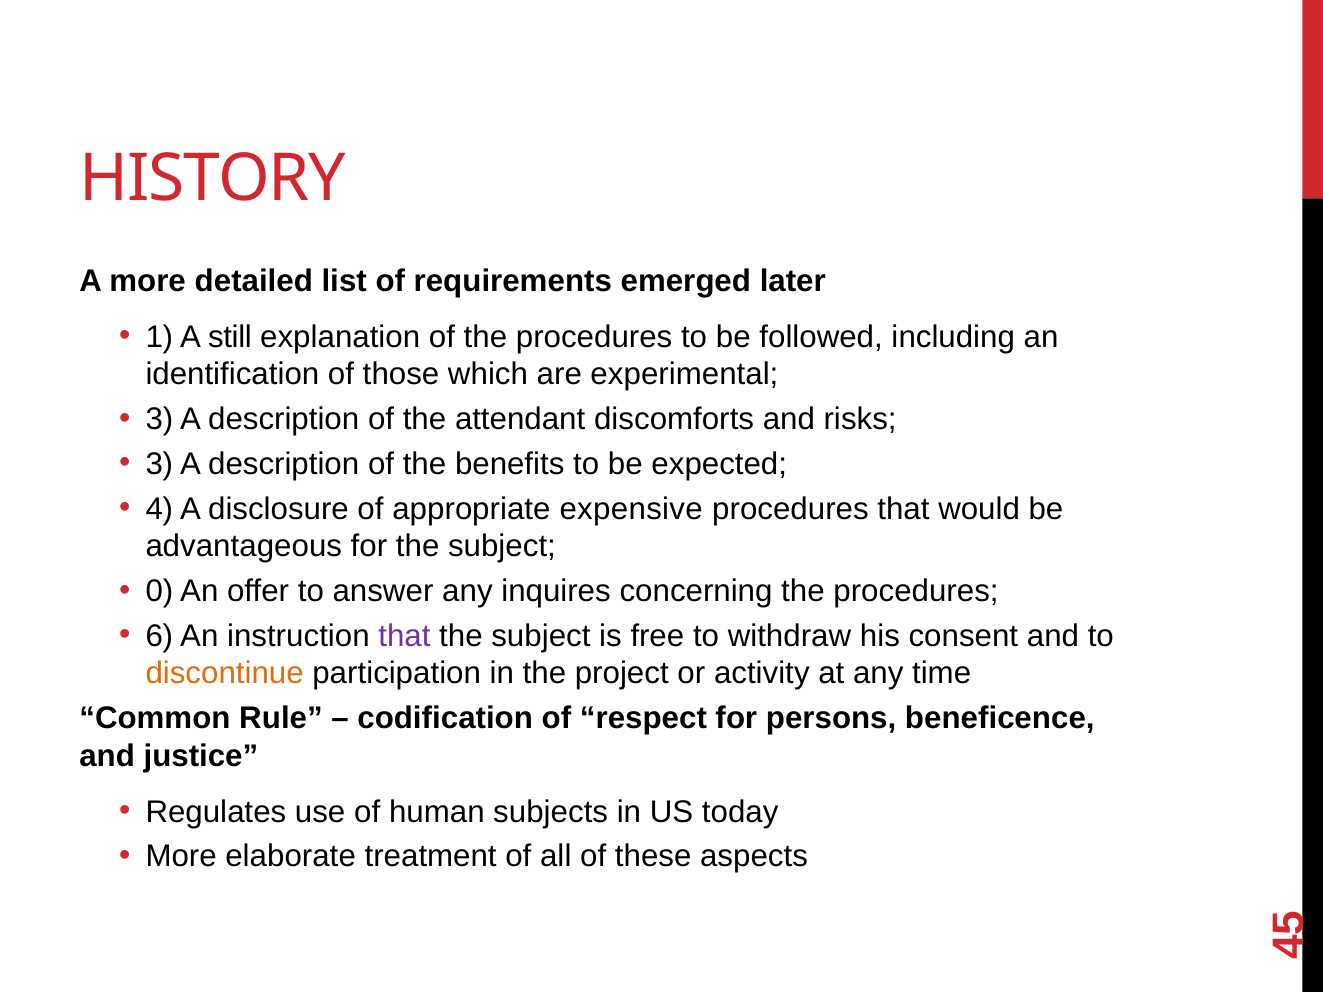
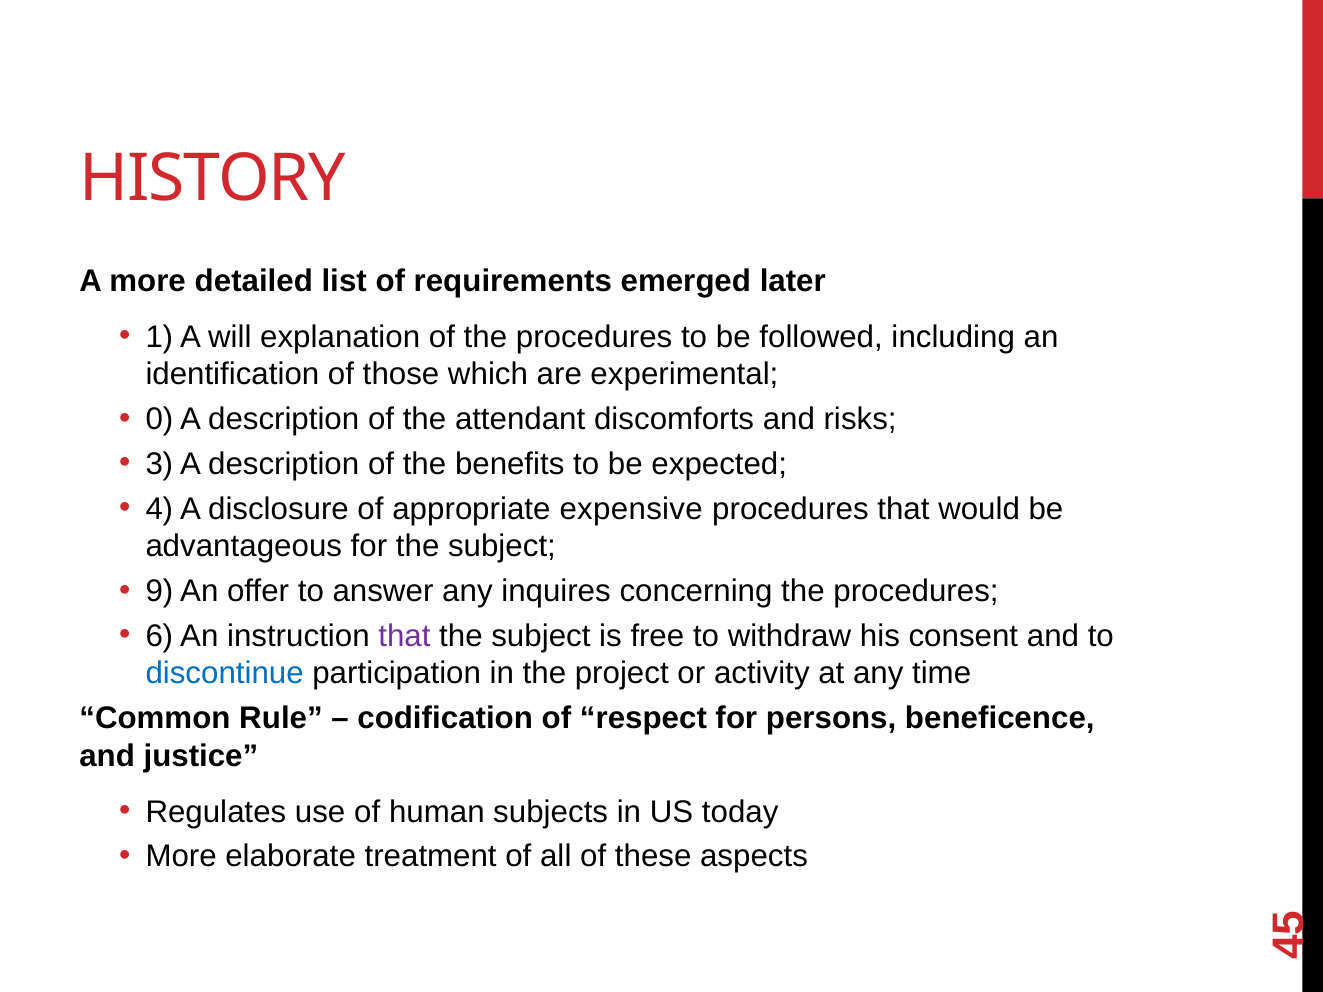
still: still -> will (230, 337)
3: 3 -> 0 (159, 419)
0: 0 -> 9 (159, 591)
discontinue colour: orange -> blue (225, 674)
